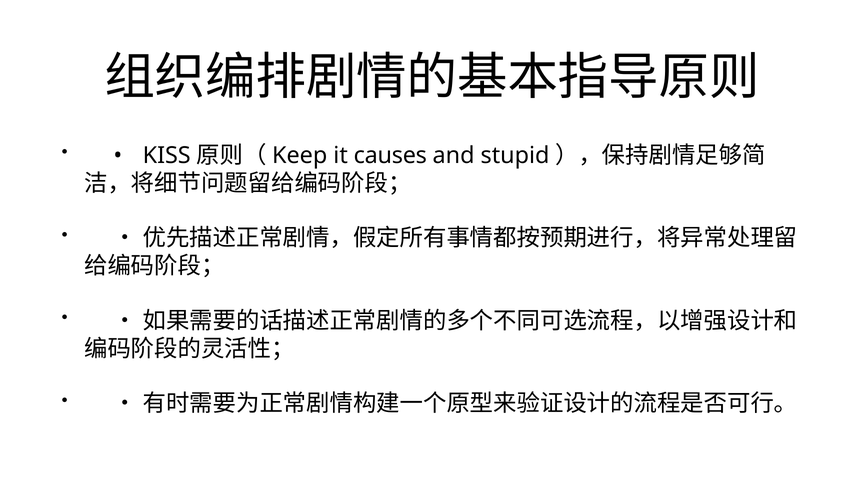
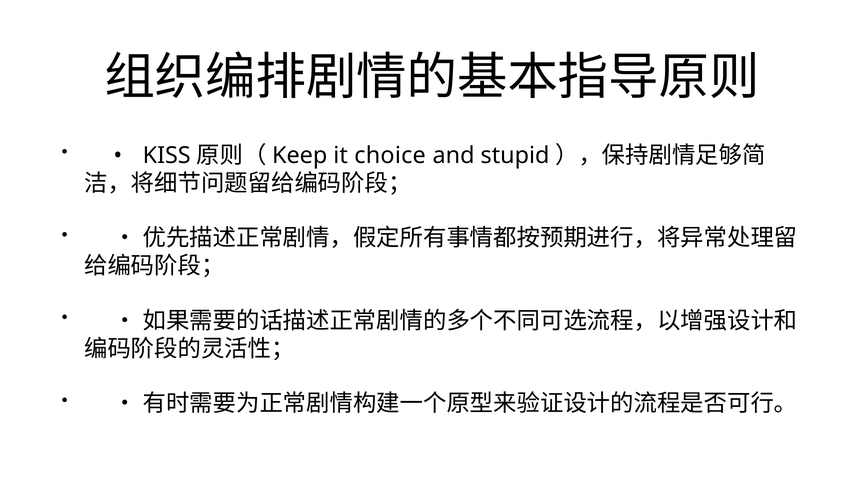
causes: causes -> choice (390, 155)
